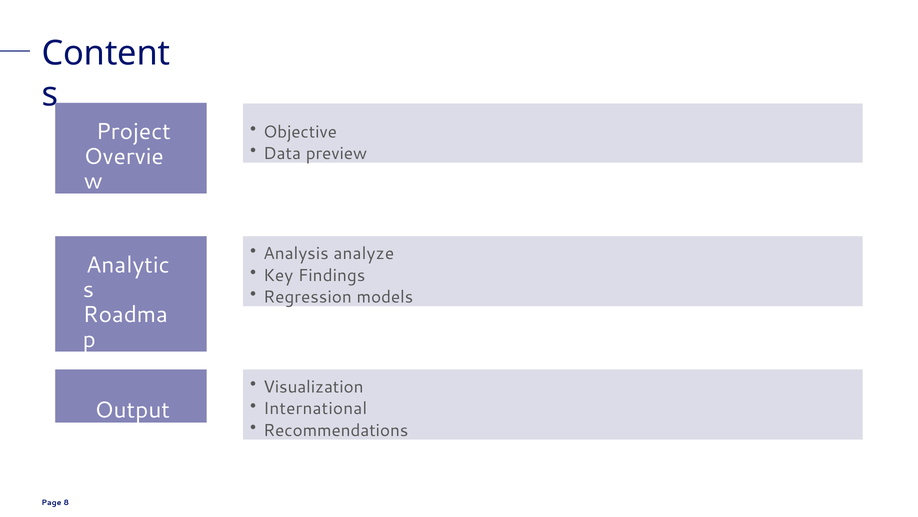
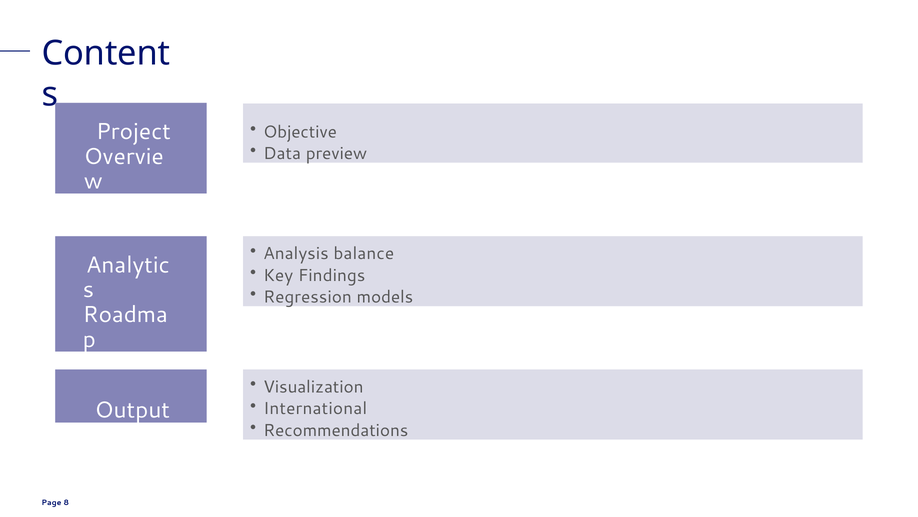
analyze: analyze -> balance (364, 253)
